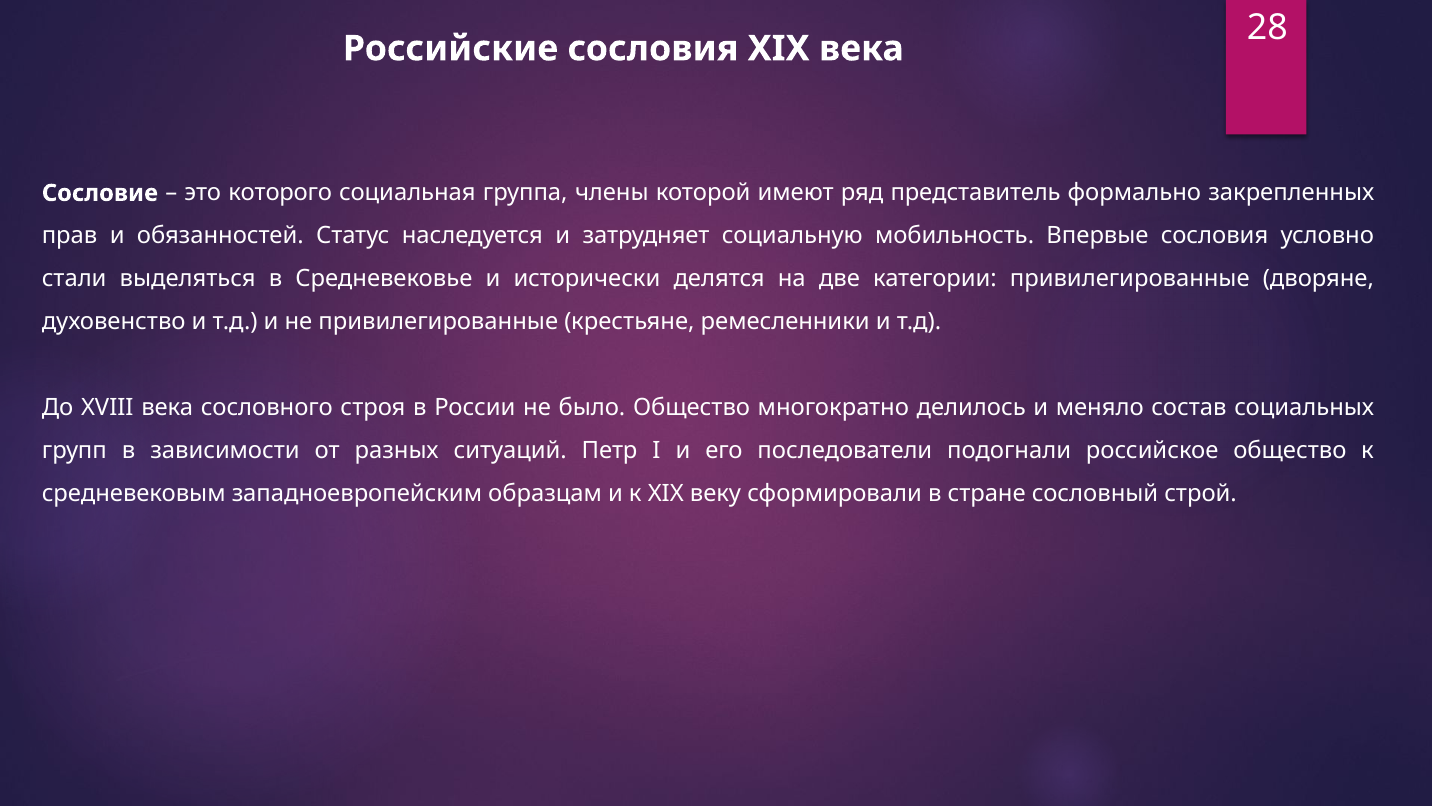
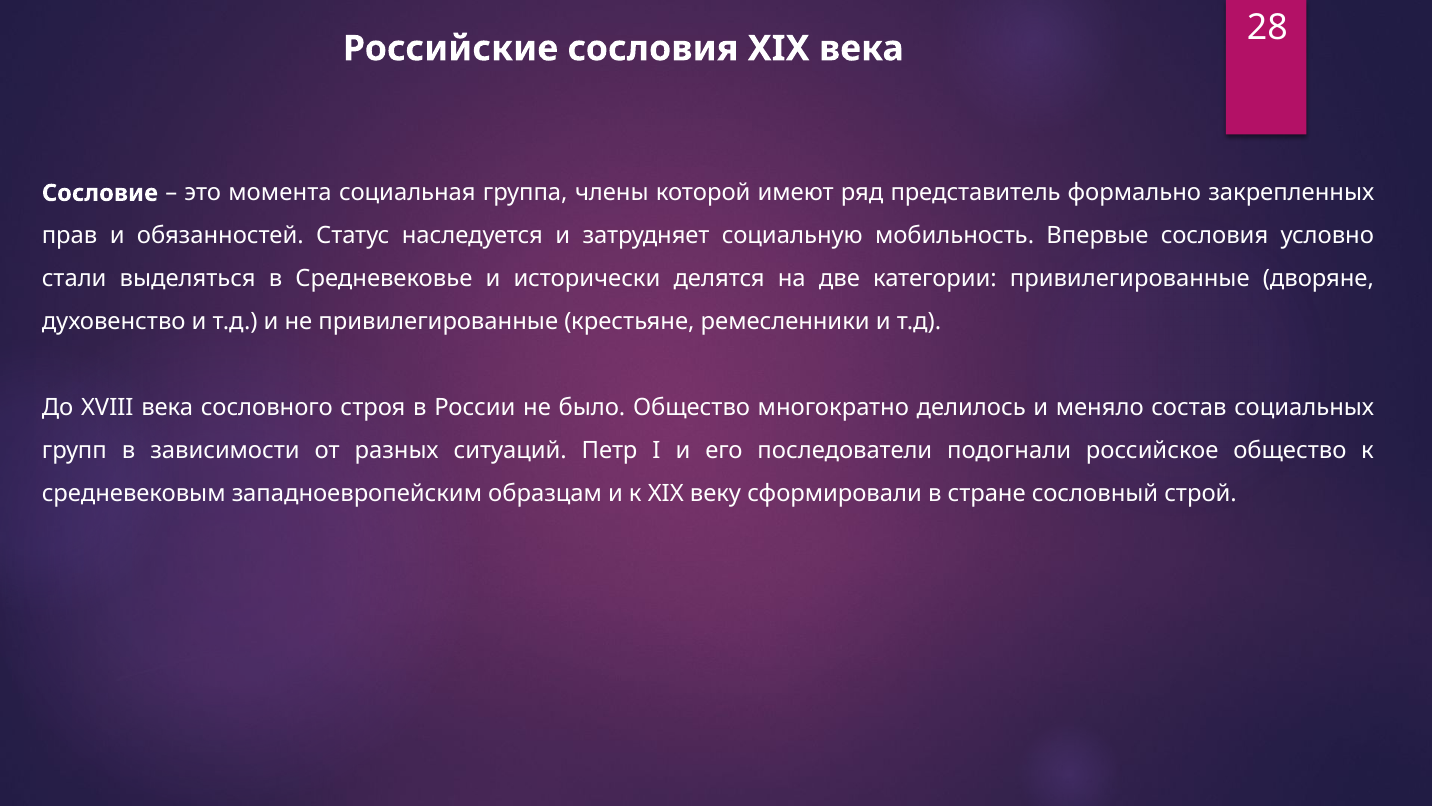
которого: которого -> момента (280, 193)
